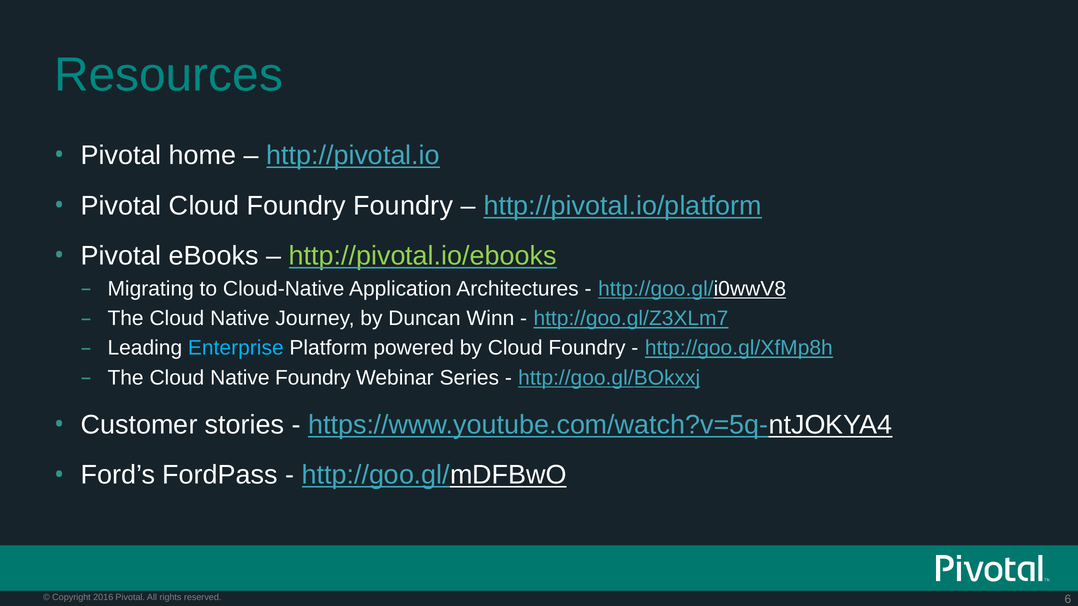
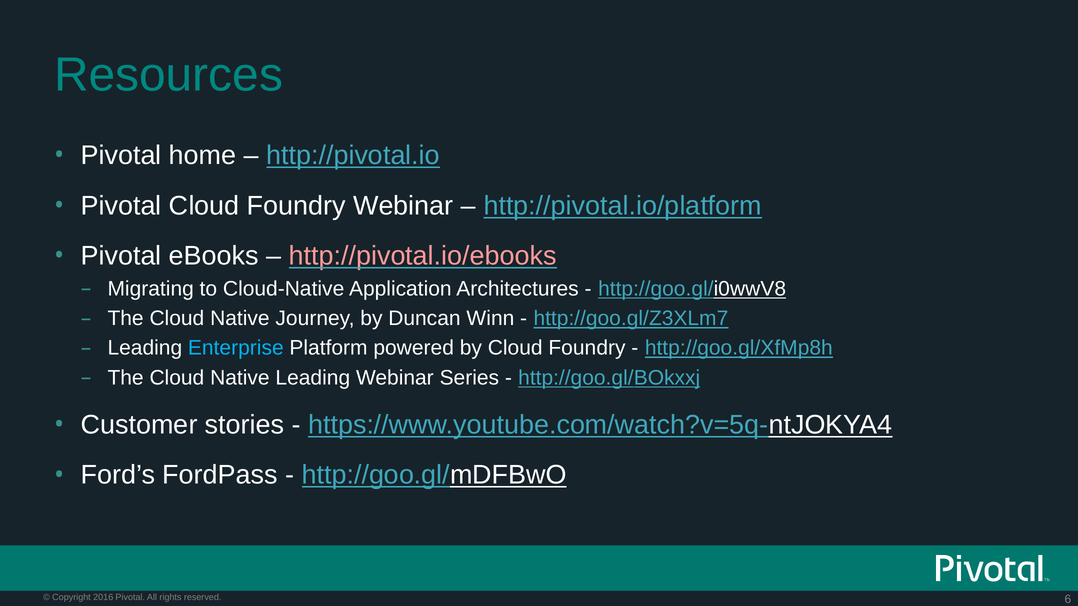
Foundry Foundry: Foundry -> Webinar (403, 206)
http://pivotal.io/ebooks colour: light green -> pink (423, 256)
Native Foundry: Foundry -> Leading (313, 378)
